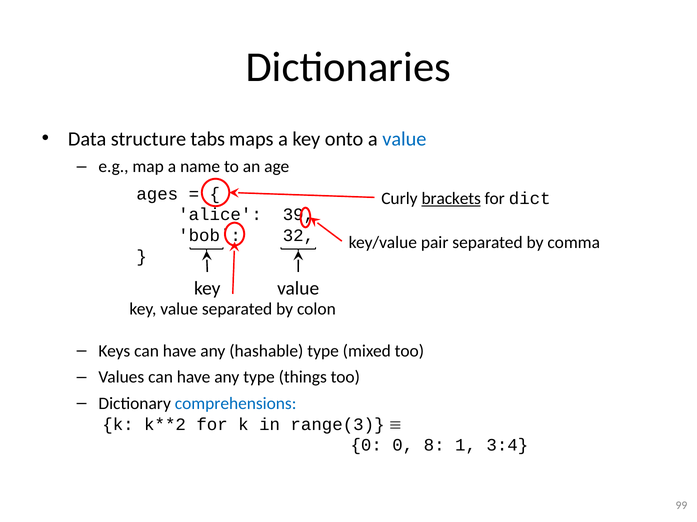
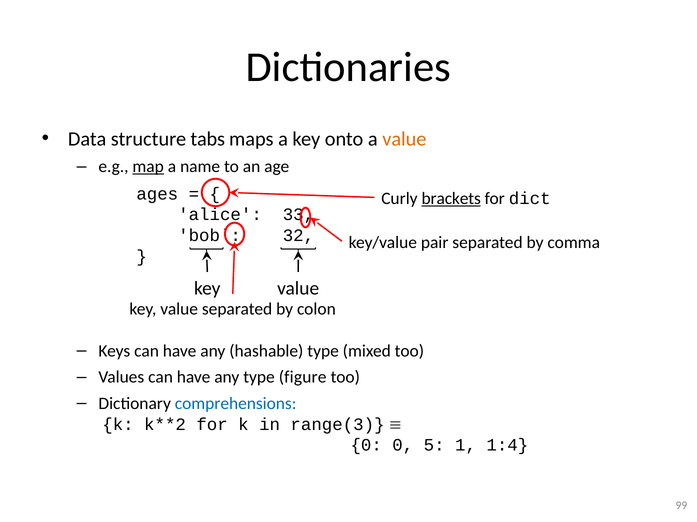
value colour: blue -> orange (404, 139)
map underline: none -> present (148, 167)
39: 39 -> 33 (298, 215)
things: things -> figure (303, 378)
8: 8 -> 5 (434, 446)
3:4: 3:4 -> 1:4 (507, 446)
